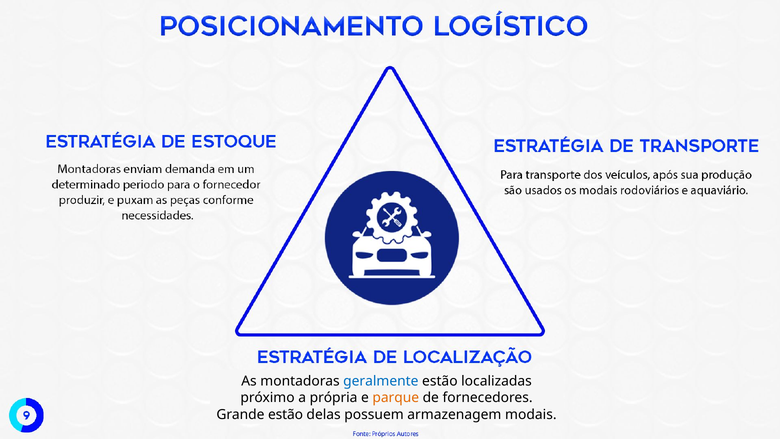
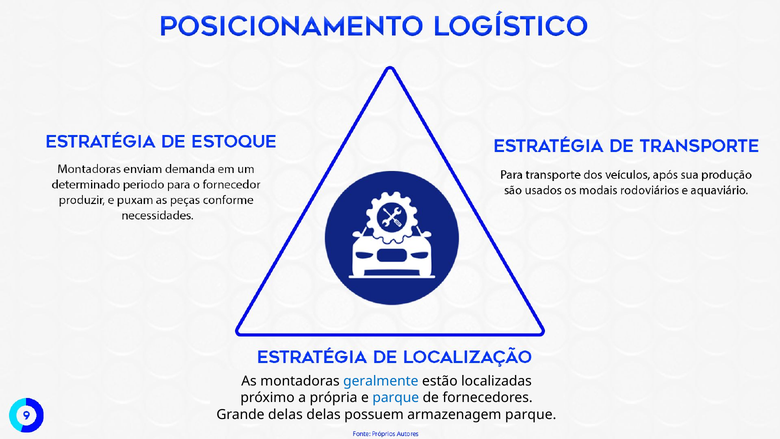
parque colour: orange -> blue (396, 398)
Grande estão: estão -> delas (285, 414)
armazenagem modais: modais -> parque (531, 414)
